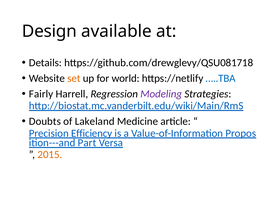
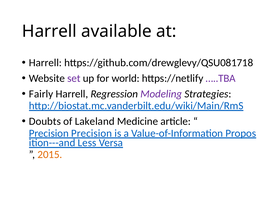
Design: Design -> Harrell (49, 31)
Details: Details -> Harrell (45, 63)
set colour: orange -> purple (74, 78)
…..TBA colour: blue -> purple (221, 78)
Precision Efficiency: Efficiency -> Precision (92, 133)
Part: Part -> Less (87, 143)
